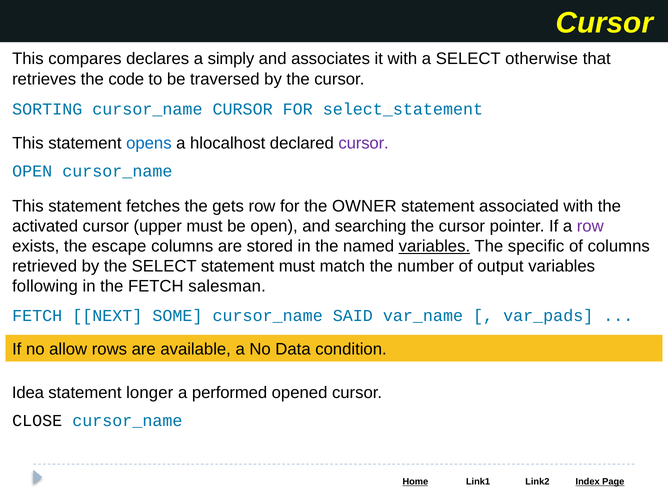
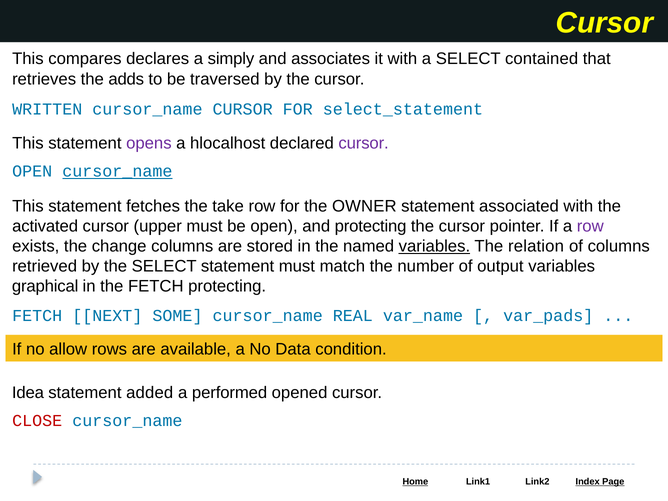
otherwise: otherwise -> contained (542, 59)
code: code -> adds (126, 79)
SORTING: SORTING -> WRITTEN (47, 109)
opens colour: blue -> purple (149, 143)
cursor_name underline: none -> present (117, 171)
gets: gets -> take (228, 206)
and searching: searching -> protecting (371, 226)
escape: escape -> change (119, 246)
specific: specific -> relation (536, 246)
following: following -> graphical (45, 286)
FETCH salesman: salesman -> protecting (227, 286)
SAID: SAID -> REAL (353, 316)
longer: longer -> added (150, 393)
CLOSE colour: black -> red (37, 421)
